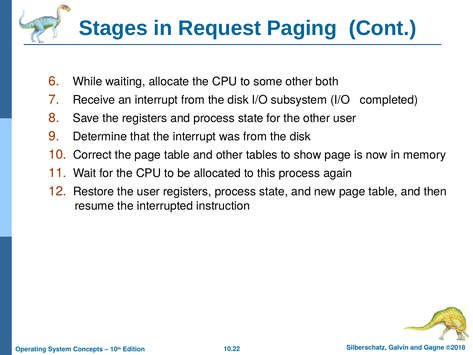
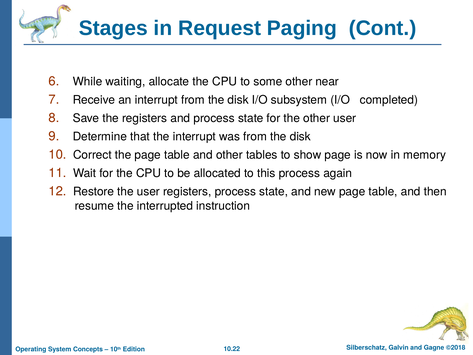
both: both -> near (327, 82)
